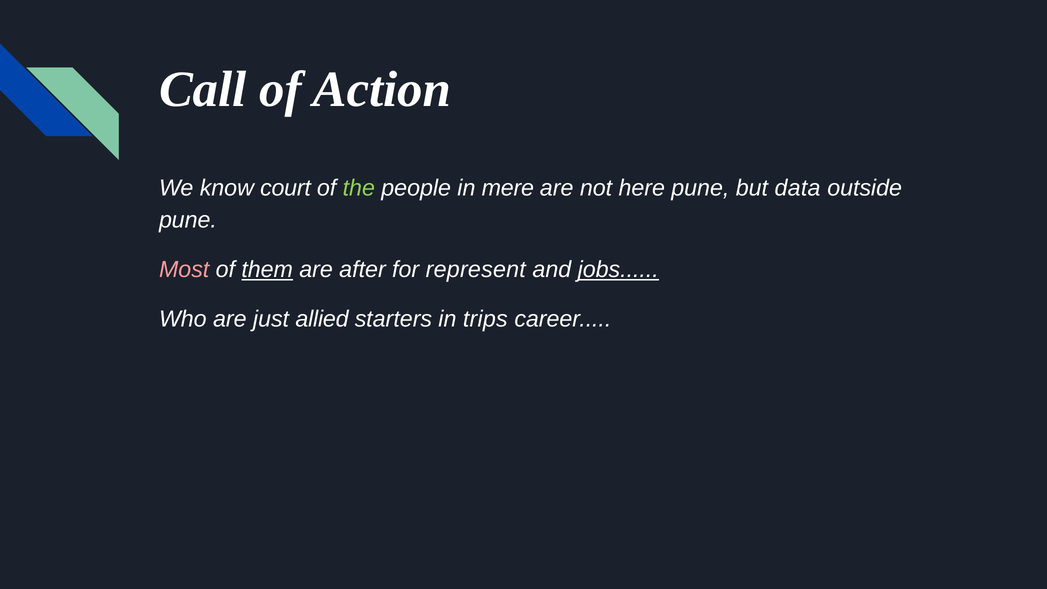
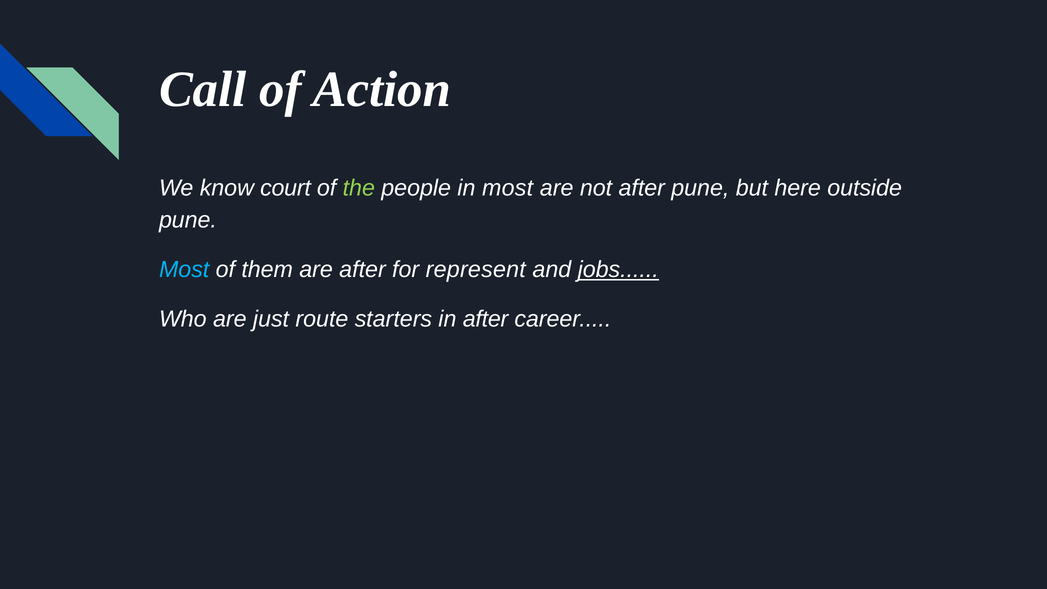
in mere: mere -> most (508, 188)
not here: here -> after (642, 188)
data: data -> here (798, 188)
Most colour: pink -> light blue (184, 270)
them underline: present -> none (267, 270)
allied: allied -> route (322, 319)
in trips: trips -> after (486, 319)
